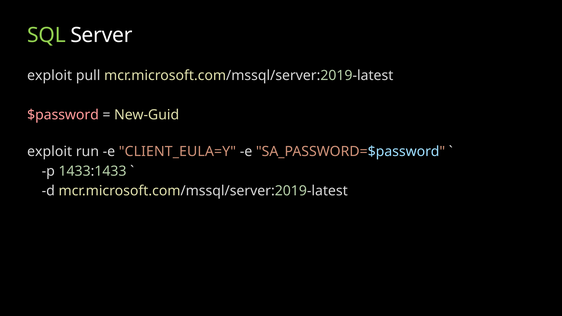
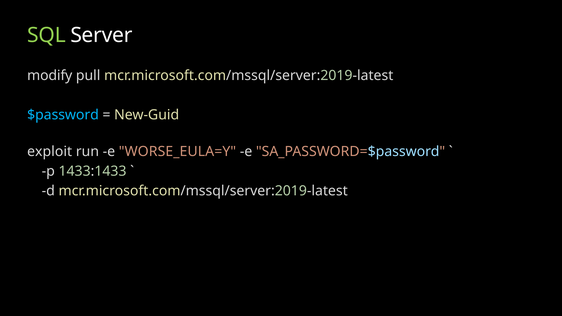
exploit: exploit -> modify (50, 76)
$password colour: pink -> light blue (63, 115)
CLIENT_EULA=Y: CLIENT_EULA=Y -> WORSE_EULA=Y (177, 151)
